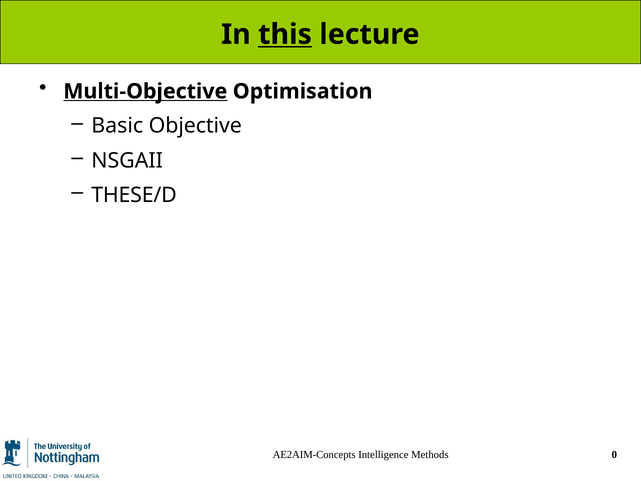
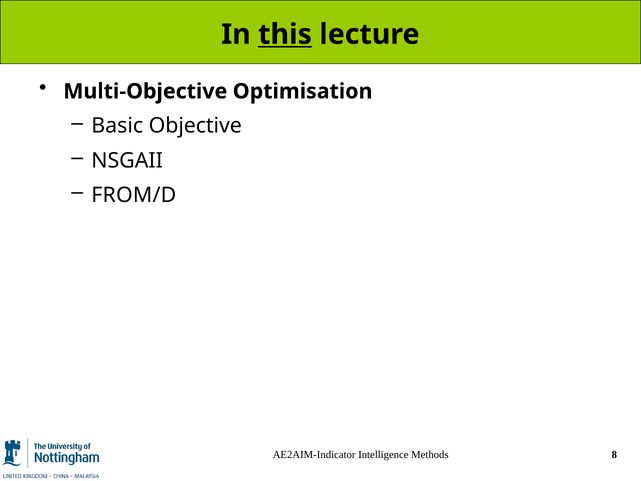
Multi-Objective underline: present -> none (145, 91)
THESE/D: THESE/D -> FROM/D (134, 195)
AE2AIM-Concepts: AE2AIM-Concepts -> AE2AIM-Indicator (314, 455)
0: 0 -> 8 (614, 455)
